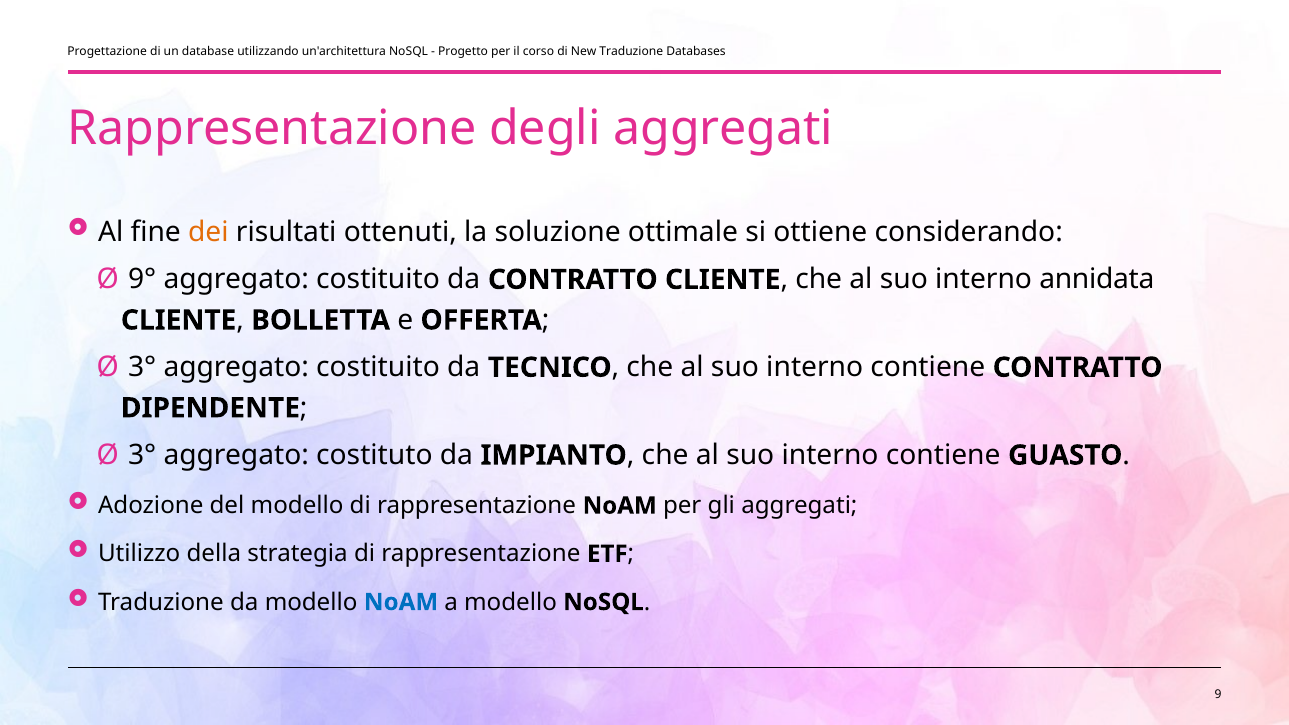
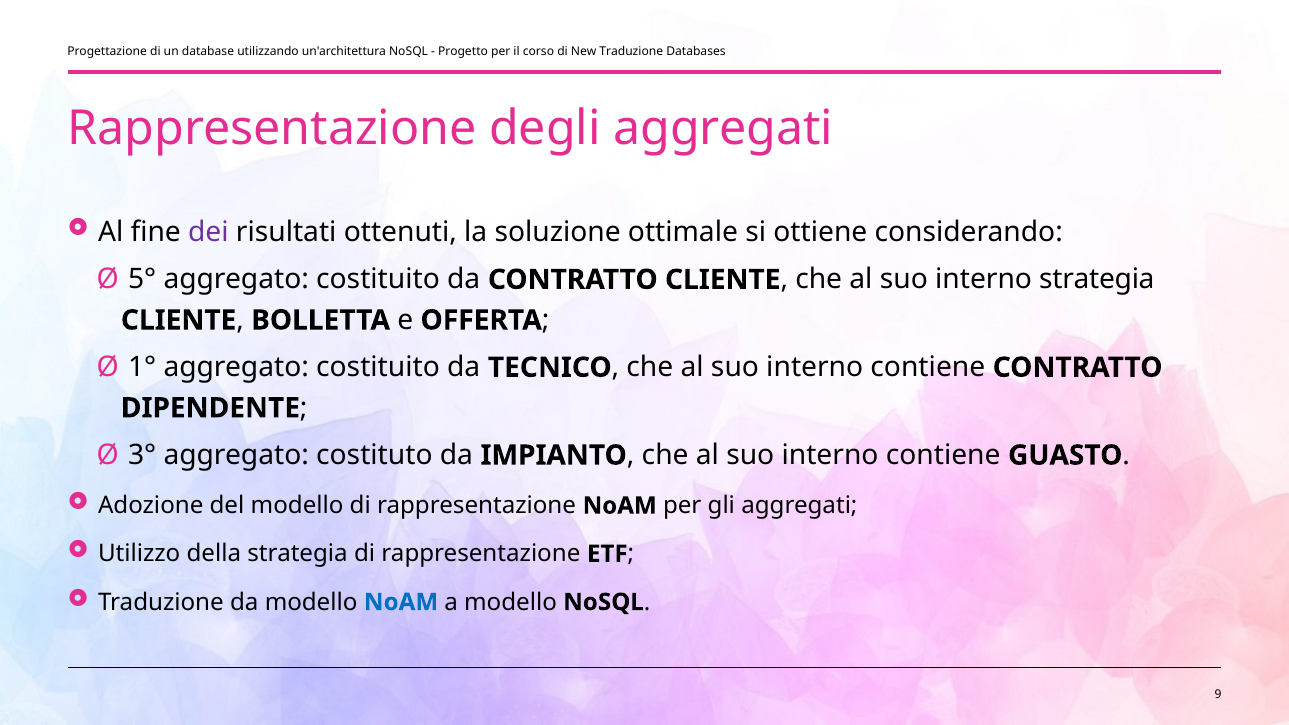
dei colour: orange -> purple (208, 232)
9°: 9° -> 5° (142, 280)
interno annidata: annidata -> strategia (1097, 280)
3°: 3° -> 1° (142, 367)
